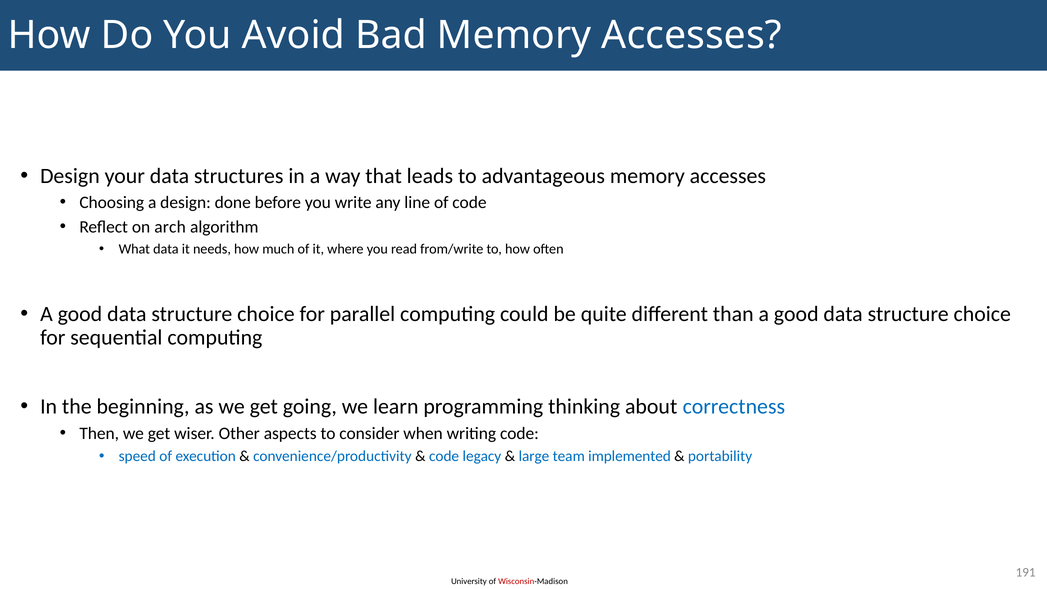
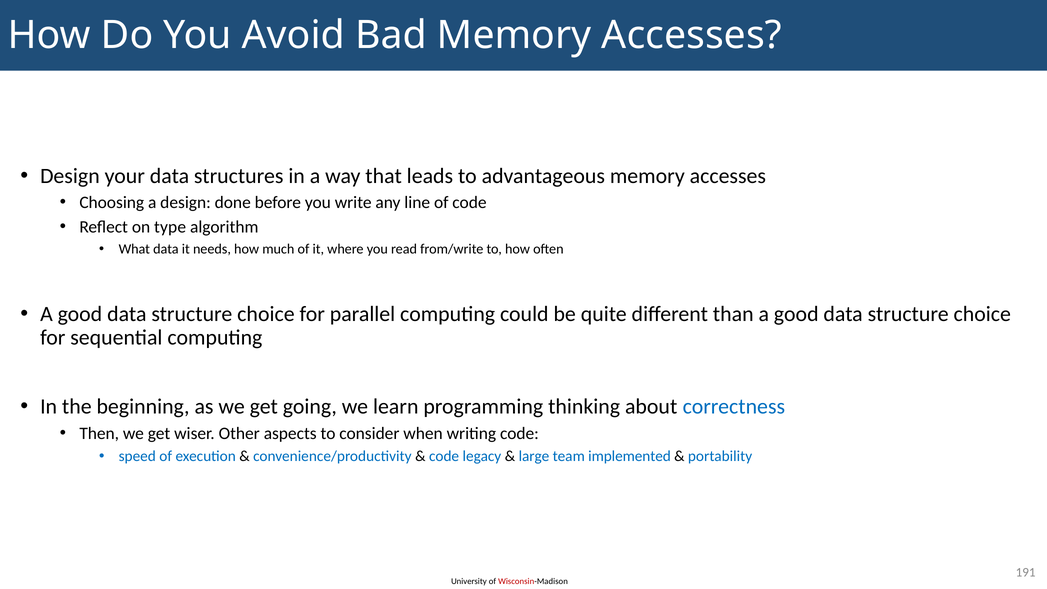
arch: arch -> type (170, 227)
